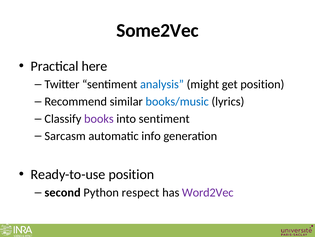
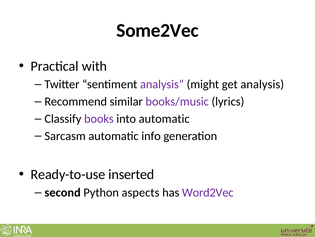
here: here -> with (94, 66)
analysis colour: blue -> purple (162, 84)
get position: position -> analysis (262, 84)
books/music colour: blue -> purple (177, 101)
into sentiment: sentiment -> automatic (164, 118)
Ready-to-use position: position -> inserted (131, 174)
respect: respect -> aspects (141, 192)
